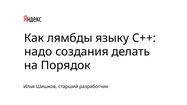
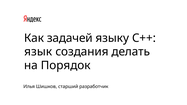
лямбды: лямбды -> задачей (70, 38)
надо: надо -> язык (38, 52)
